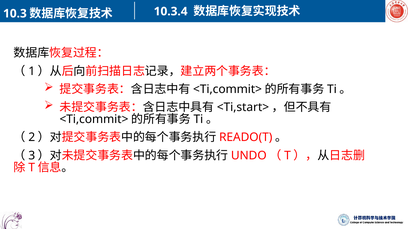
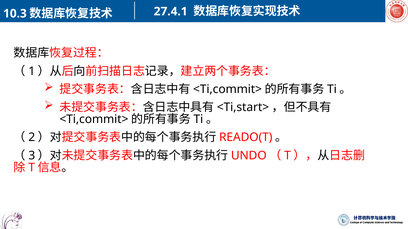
10.3.4: 10.3.4 -> 27.4.1 (171, 11)
